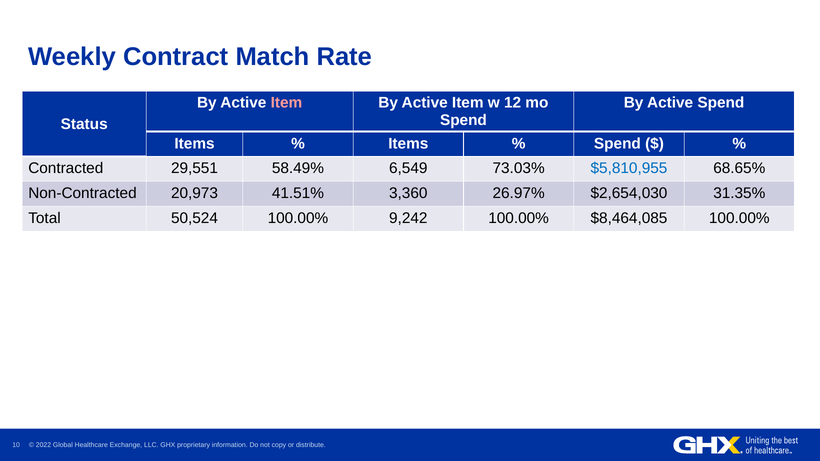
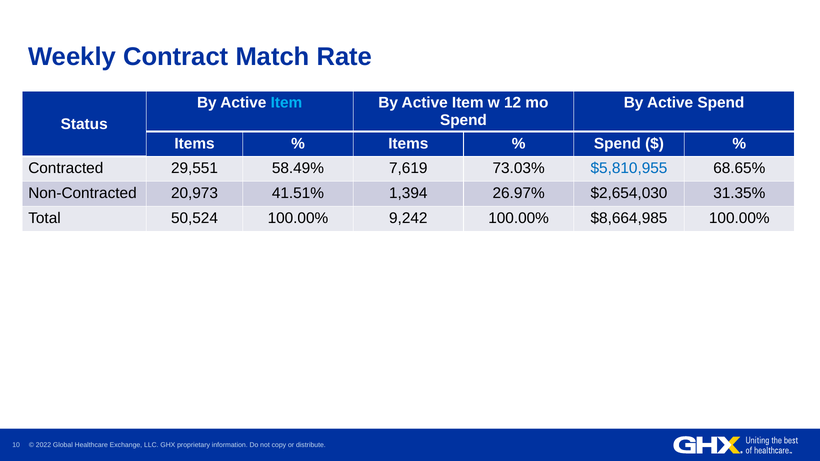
Item colour: pink -> light blue (286, 103)
6,549: 6,549 -> 7,619 (408, 168)
3,360: 3,360 -> 1,394 (408, 193)
$8,464,085: $8,464,085 -> $8,664,985 (629, 218)
